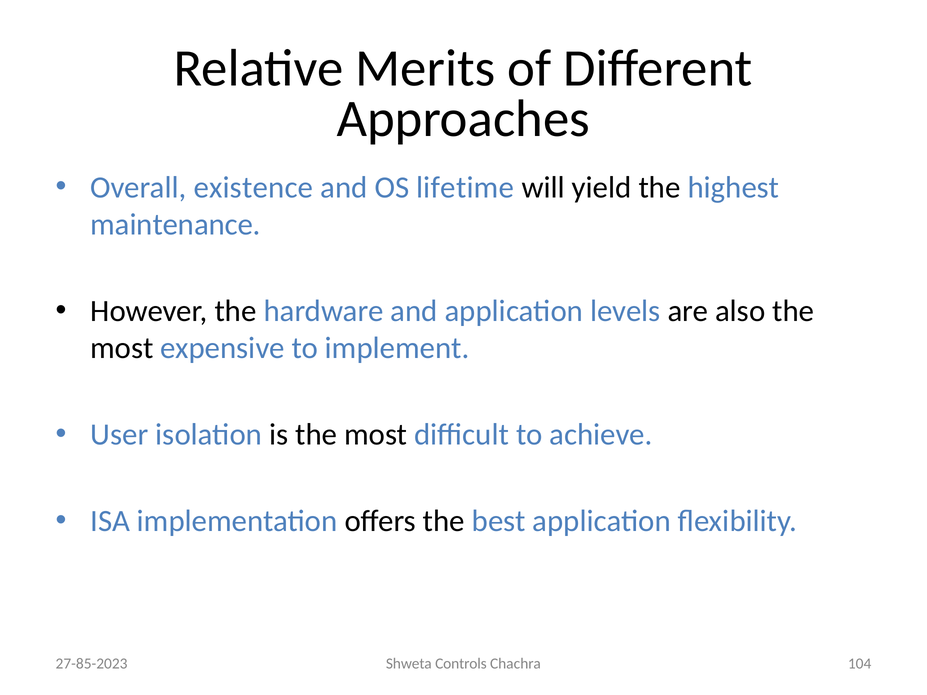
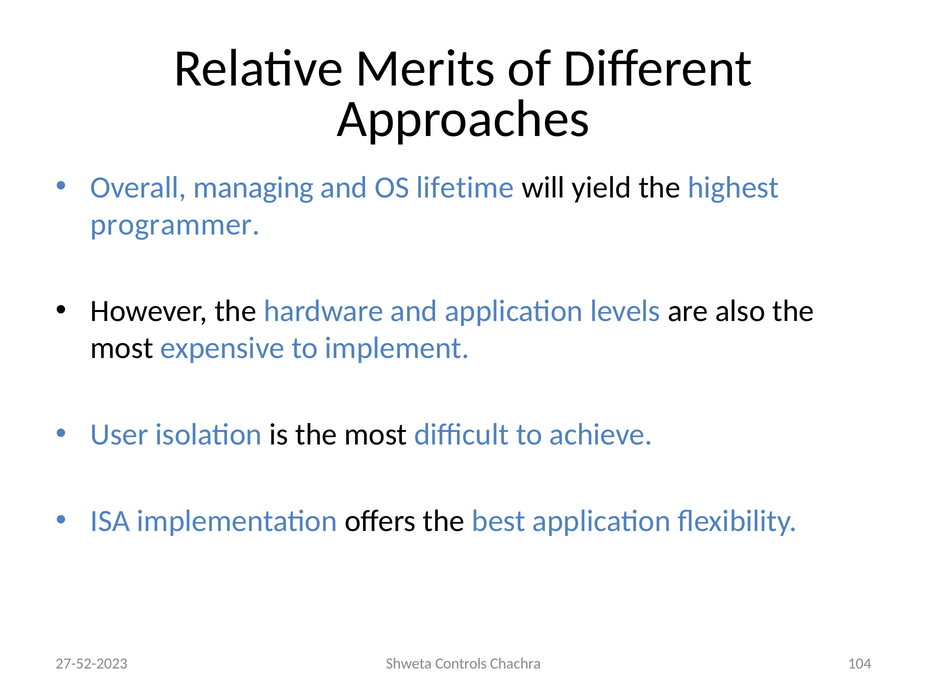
existence: existence -> managing (254, 188)
maintenance: maintenance -> programmer (175, 225)
27-85-2023: 27-85-2023 -> 27-52-2023 (92, 664)
